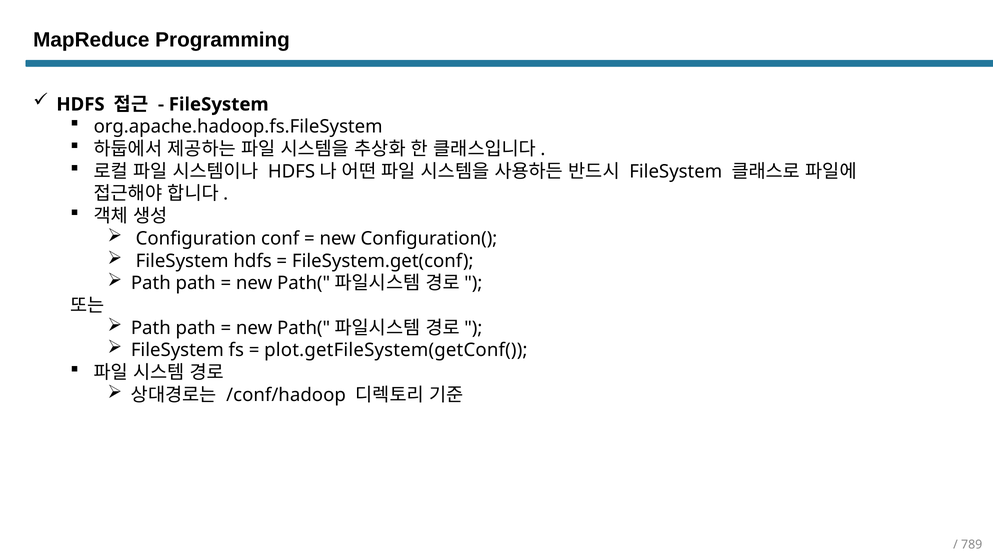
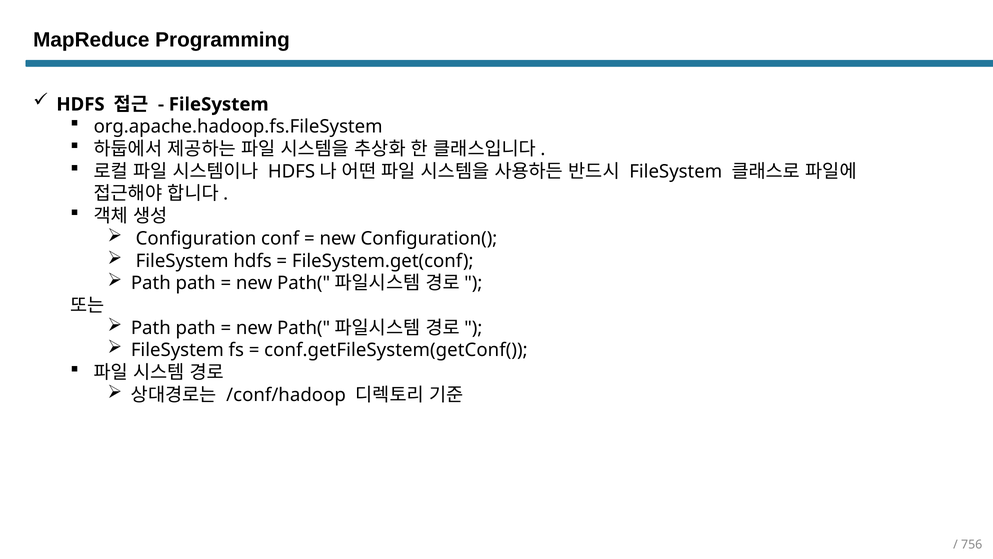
plot.getFileSystem(getConf(: plot.getFileSystem(getConf( -> conf.getFileSystem(getConf( (396, 350)
789: 789 -> 756 (972, 544)
